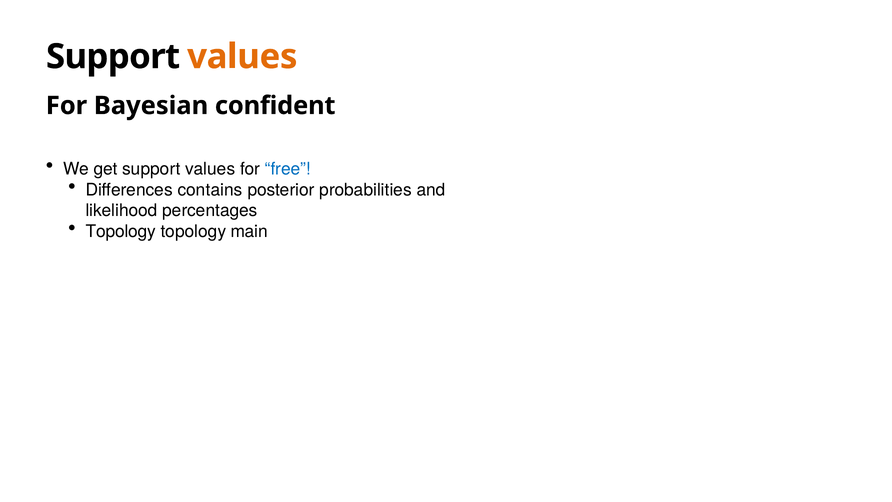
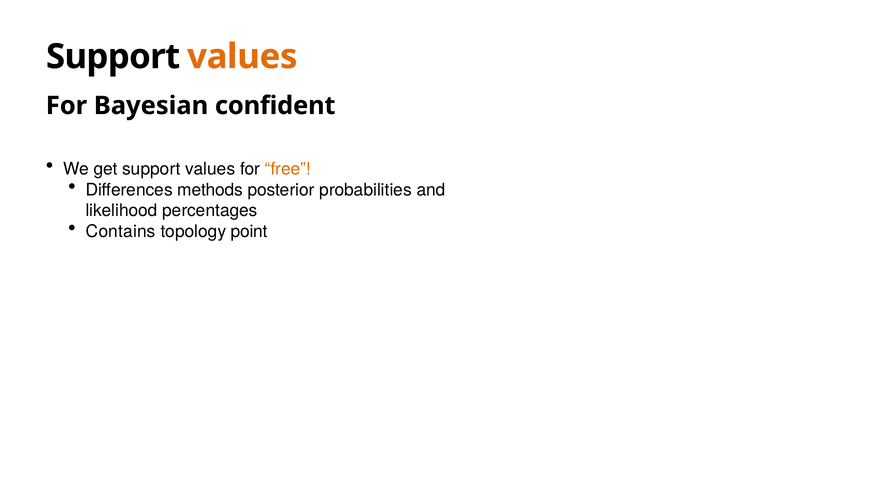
free colour: blue -> orange (288, 169)
contains: contains -> methods (210, 190)
Topology: Topology -> Contains (121, 231)
main: main -> point (249, 231)
